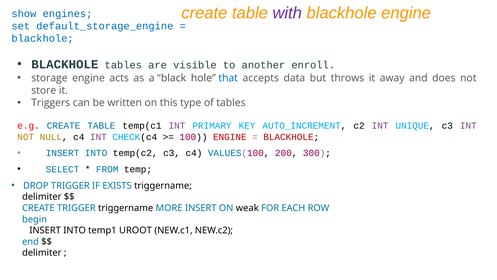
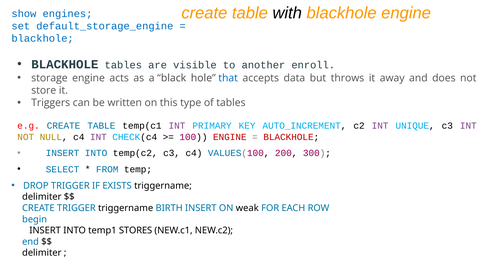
with colour: purple -> black (287, 13)
MORE: MORE -> BIRTH (169, 208)
UROOT: UROOT -> STORES (136, 230)
